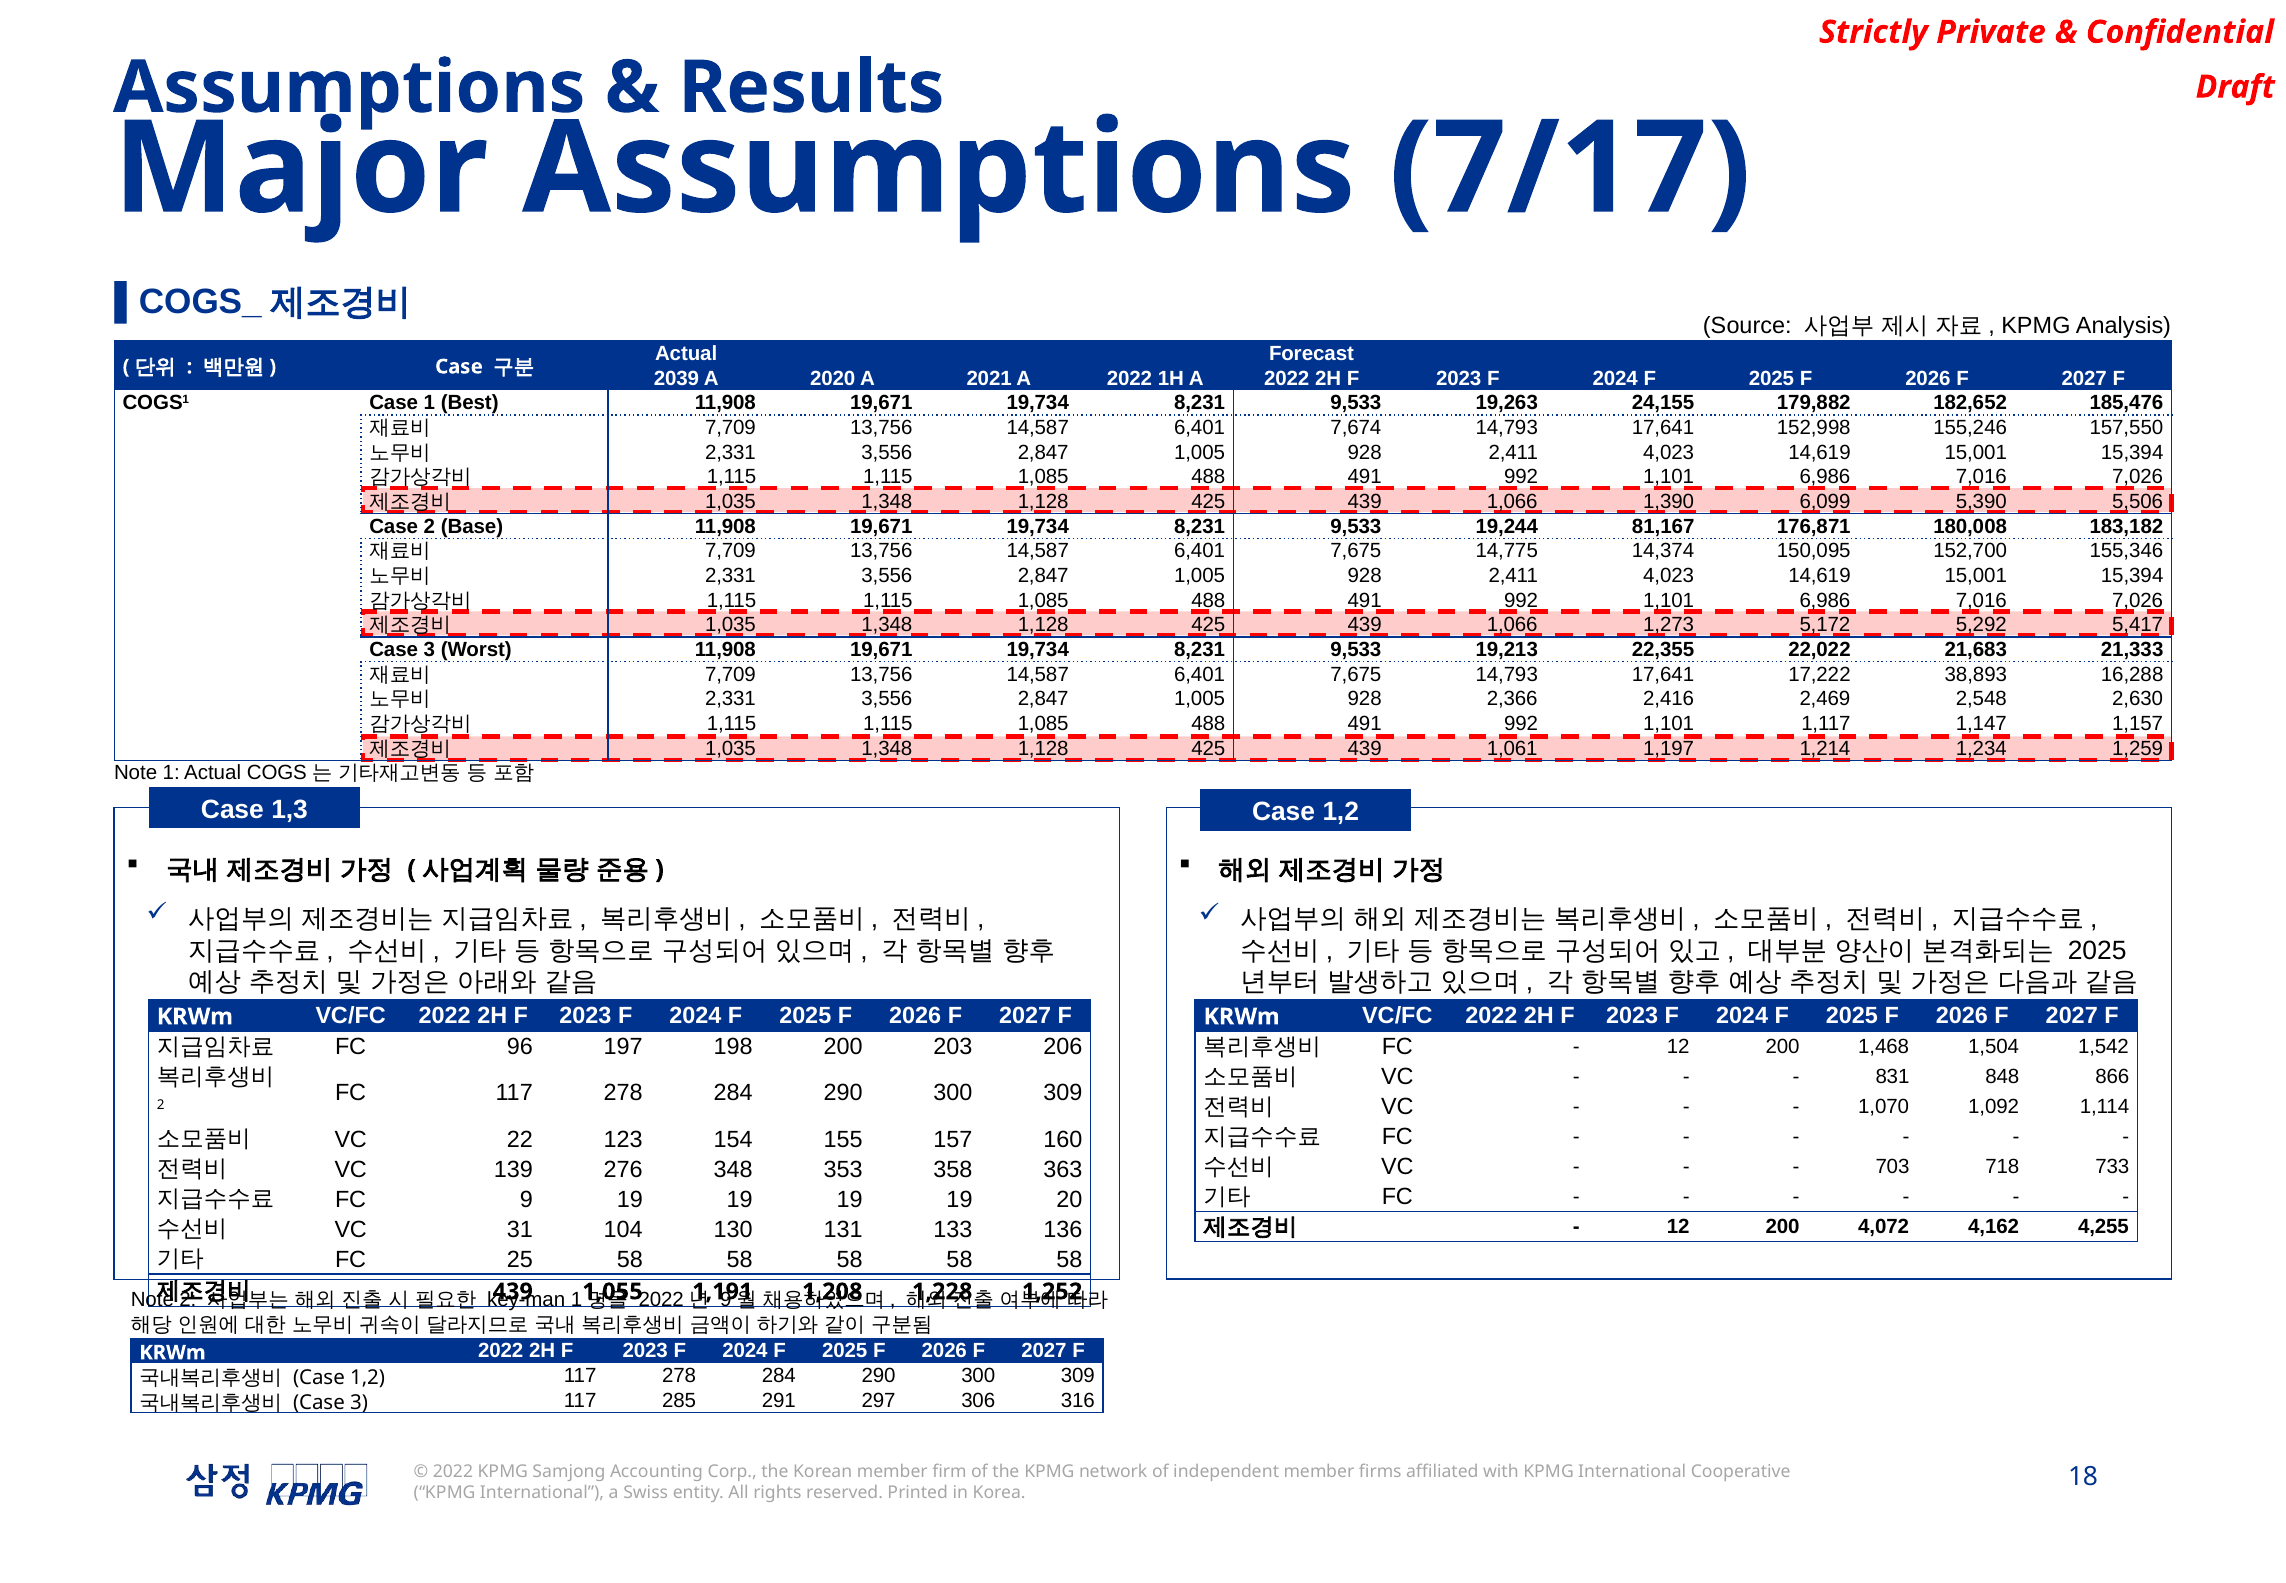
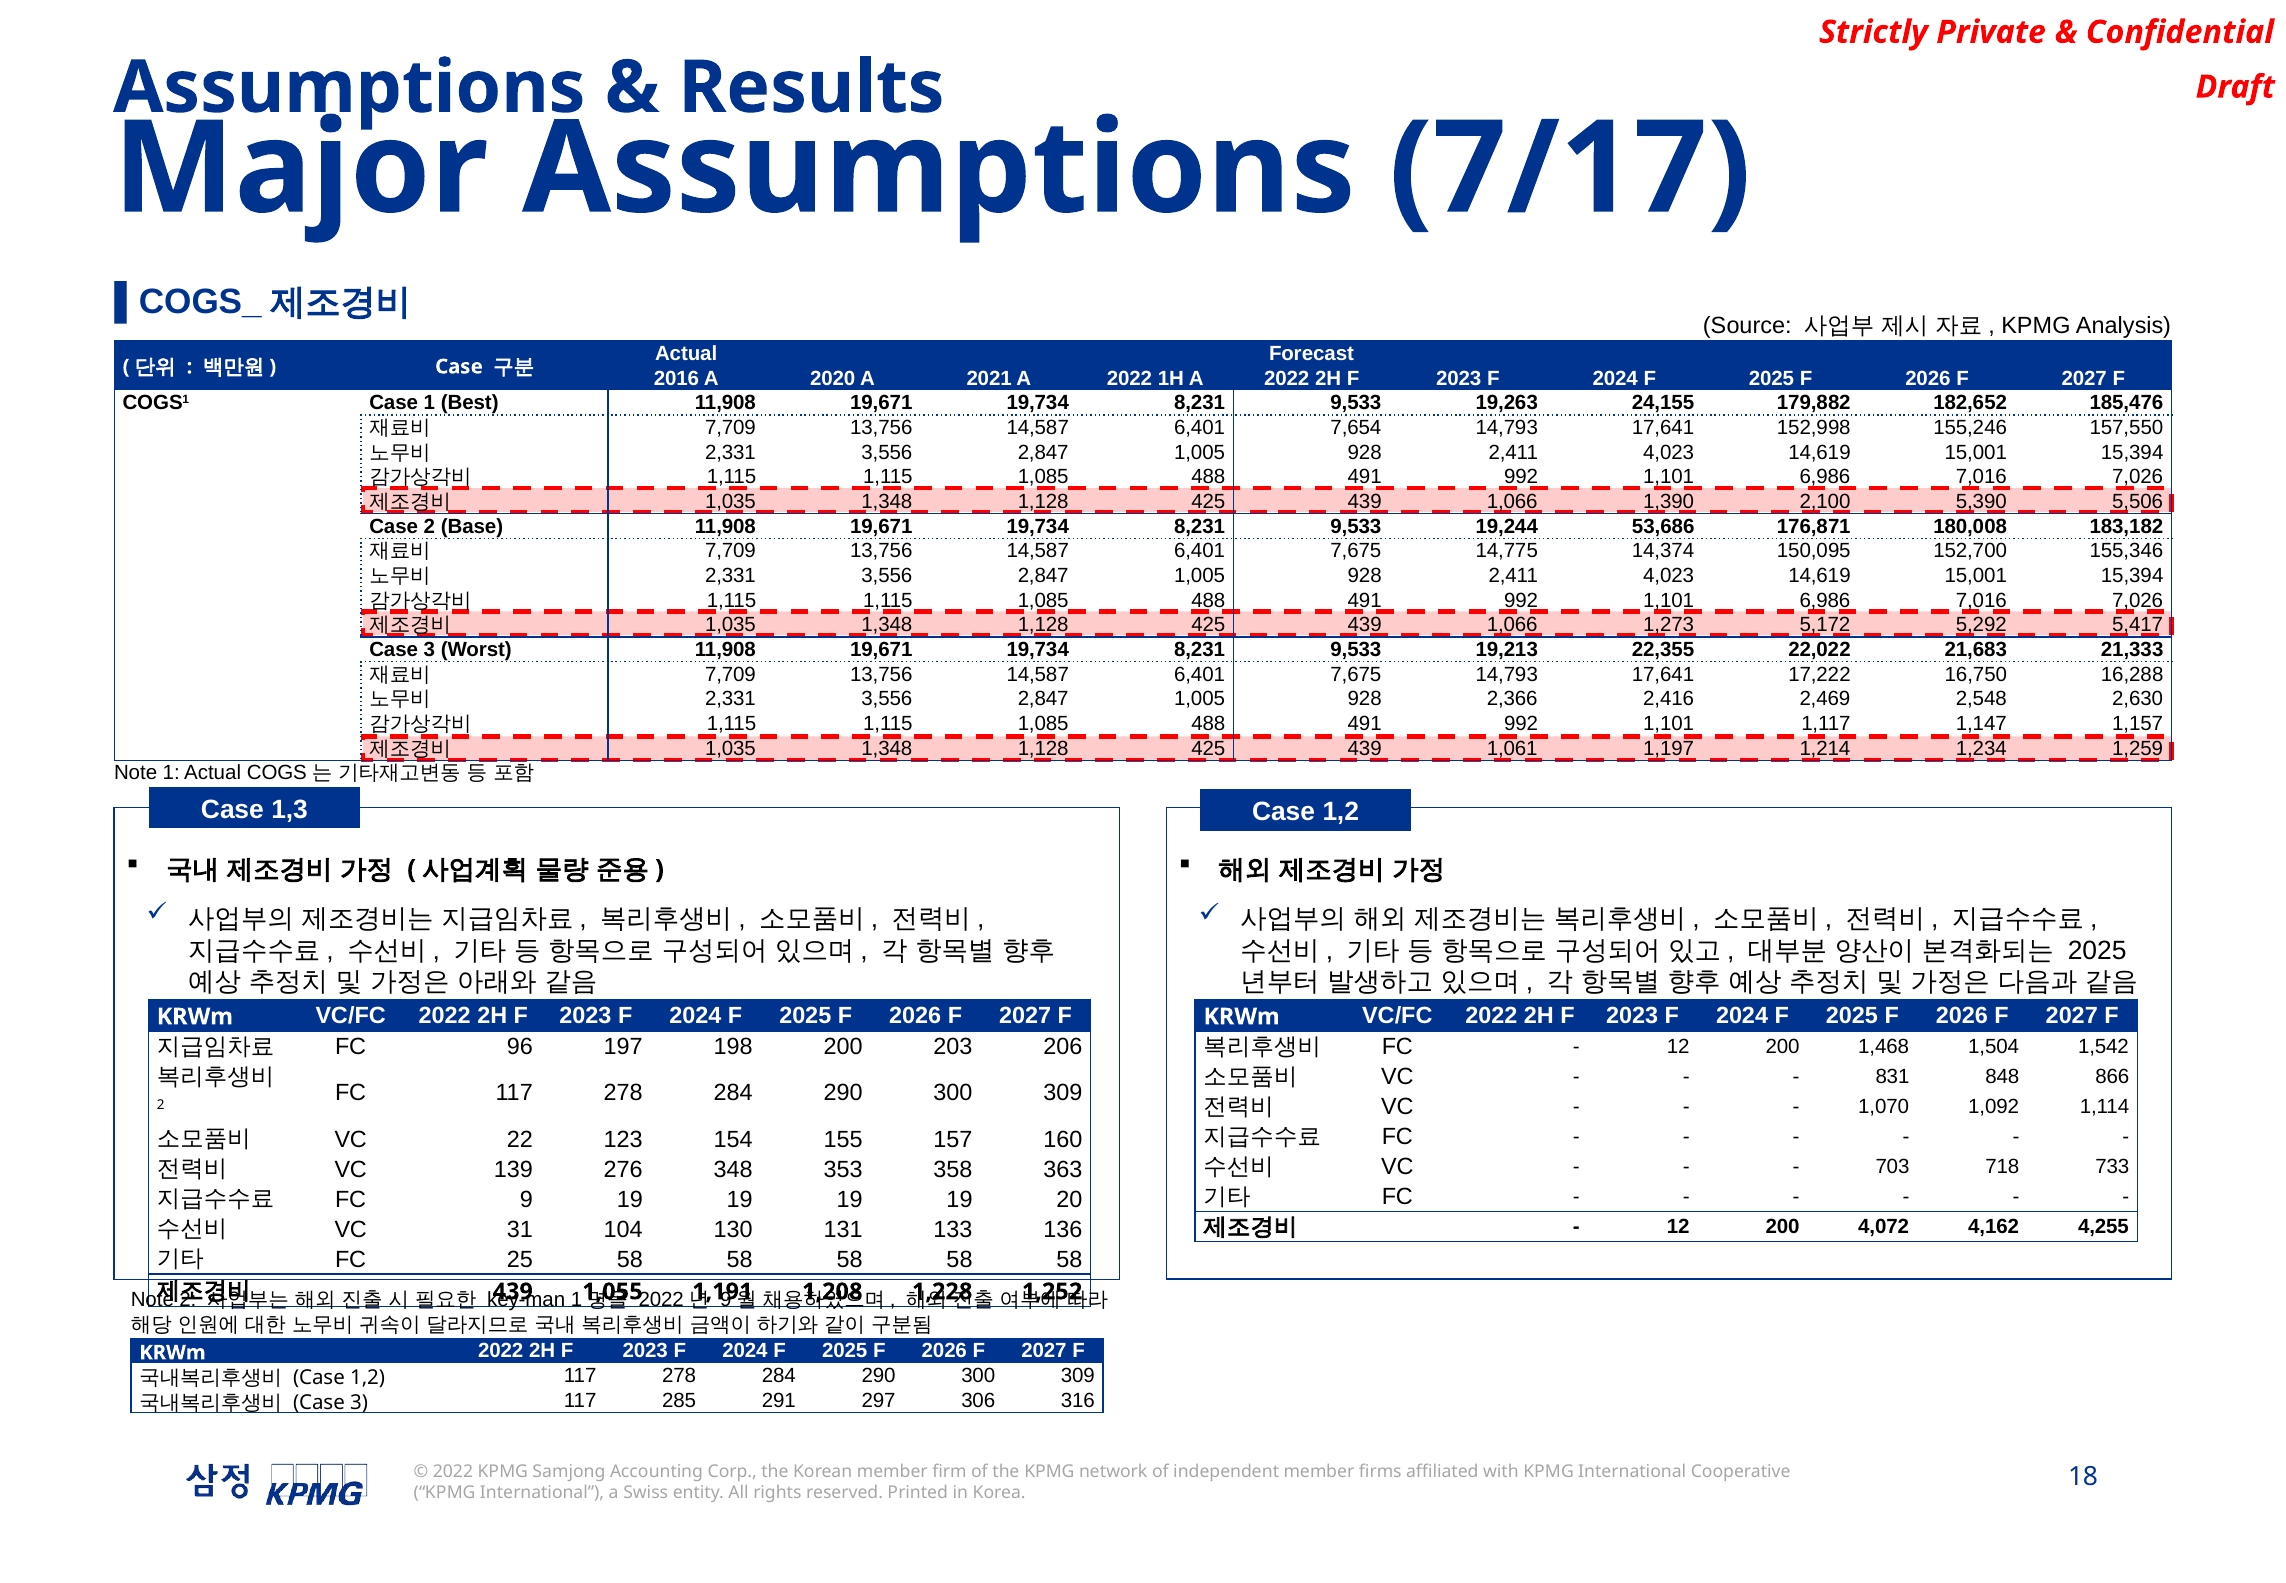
2039: 2039 -> 2016 (676, 378)
7,674: 7,674 -> 7,654 (1356, 428)
6,099: 6,099 -> 2,100 (1825, 502)
81,167: 81,167 -> 53,686 (1663, 526)
38,893: 38,893 -> 16,750 (1976, 674)
